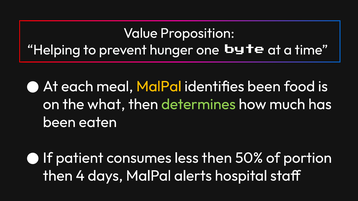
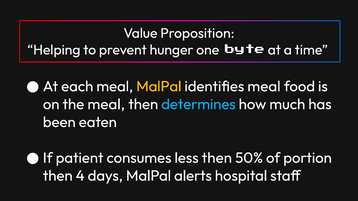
identifies been: been -> meal (264, 87)
the what: what -> meal (106, 104)
determines colour: light green -> light blue (198, 104)
